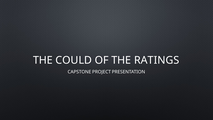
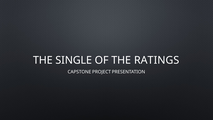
COULD: COULD -> SINGLE (74, 60)
